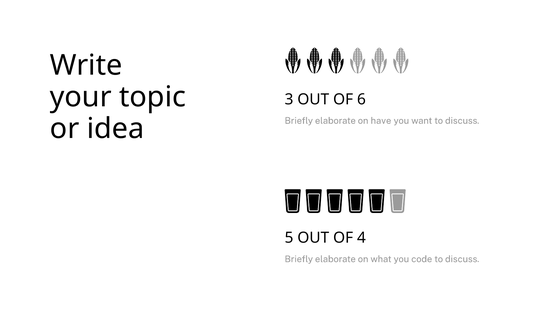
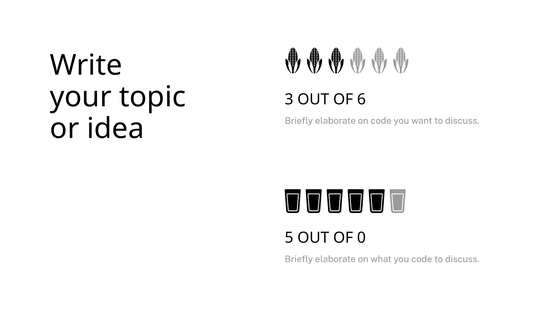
on have: have -> code (381, 121)
4: 4 -> 0 (361, 238)
